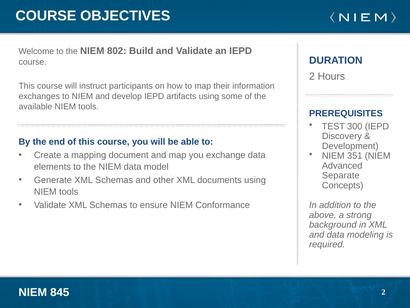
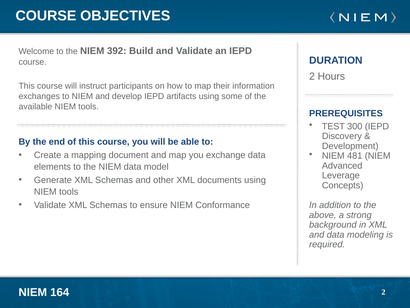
802: 802 -> 392 (117, 51)
351: 351 -> 481 (355, 156)
Separate: Separate -> Leverage (341, 175)
845: 845 -> 164 (60, 292)
